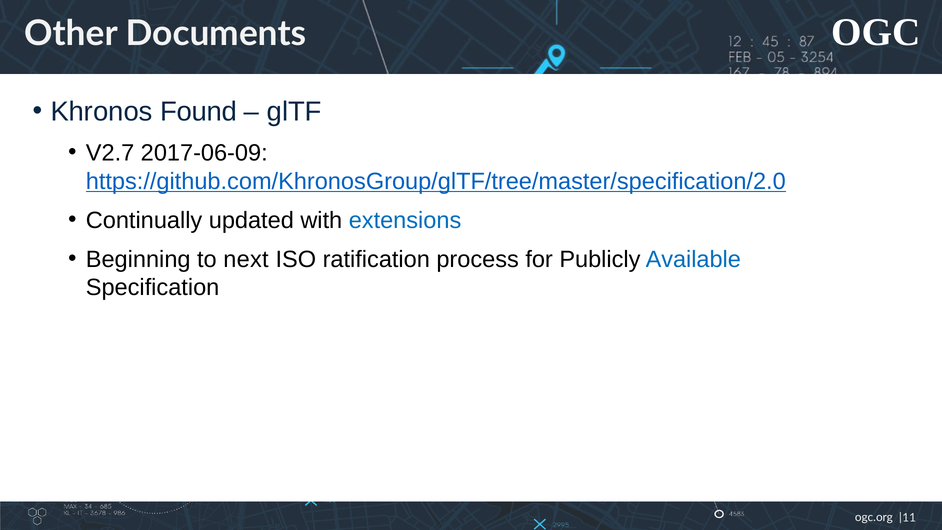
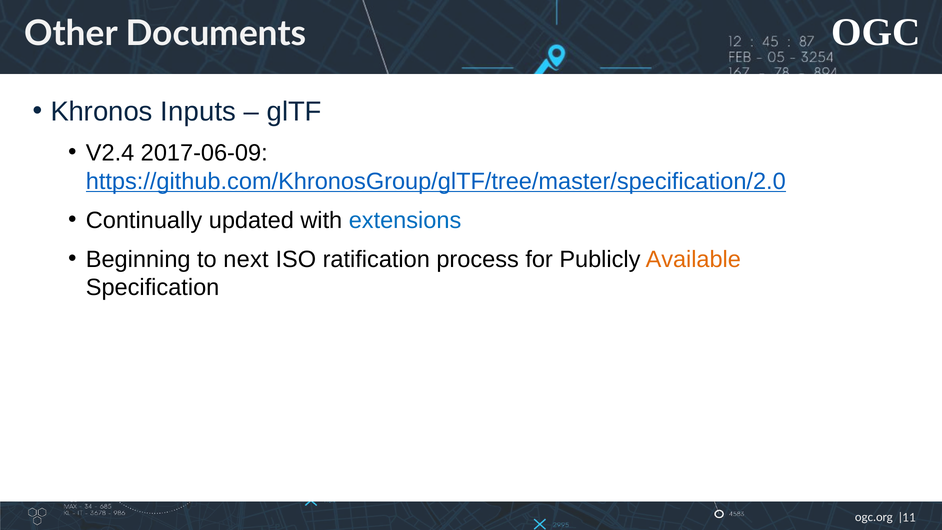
Found: Found -> Inputs (198, 112)
V2.7: V2.7 -> V2.4 (110, 153)
Available colour: blue -> orange (693, 259)
